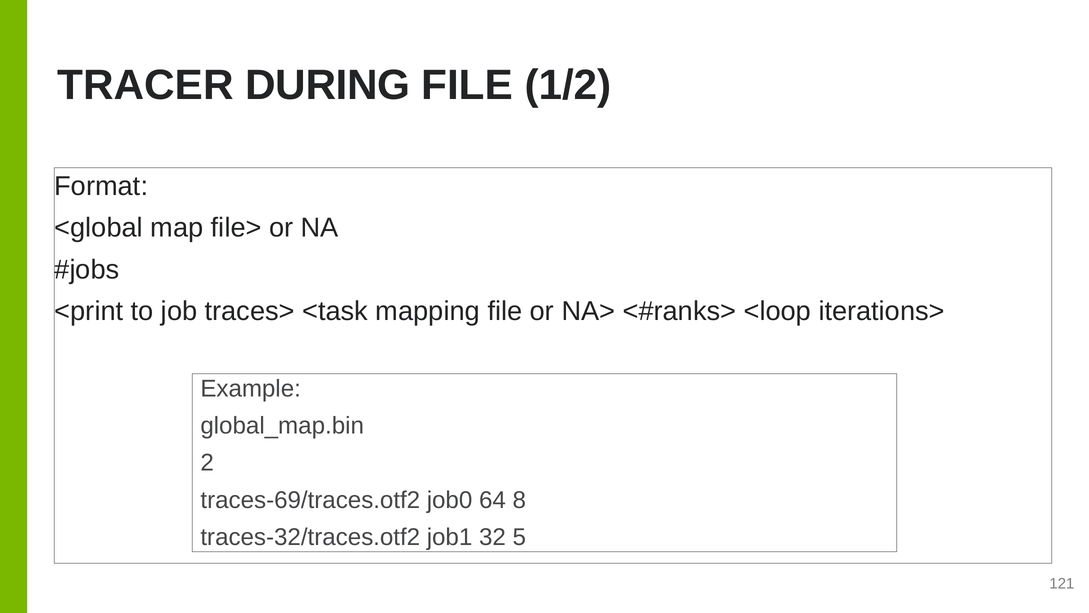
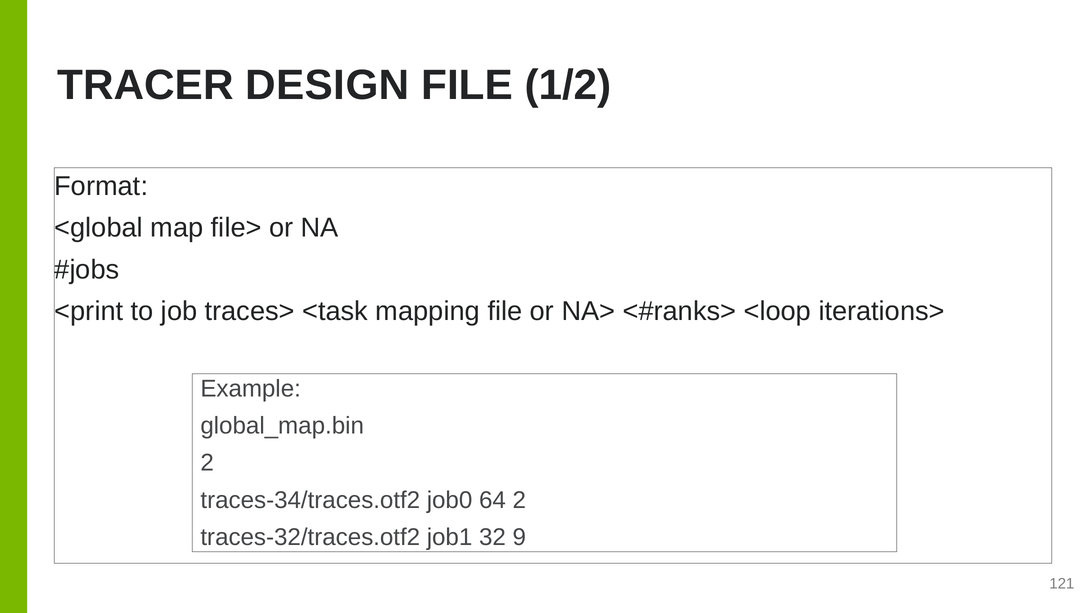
DURING: DURING -> DESIGN (327, 85)
traces-69/traces.otf2: traces-69/traces.otf2 -> traces-34/traces.otf2 (310, 500)
64 8: 8 -> 2 (519, 500)
5: 5 -> 9 (519, 537)
